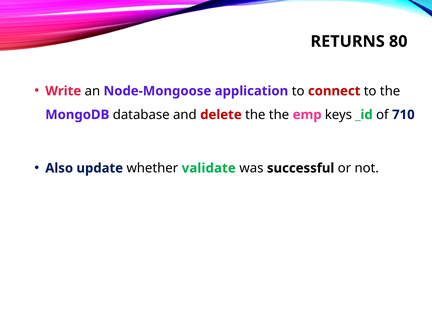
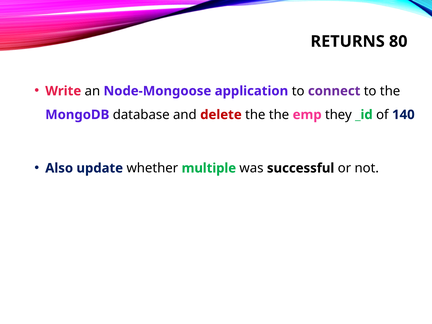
connect colour: red -> purple (334, 91)
keys: keys -> they (338, 115)
710: 710 -> 140 (403, 115)
validate: validate -> multiple (209, 168)
